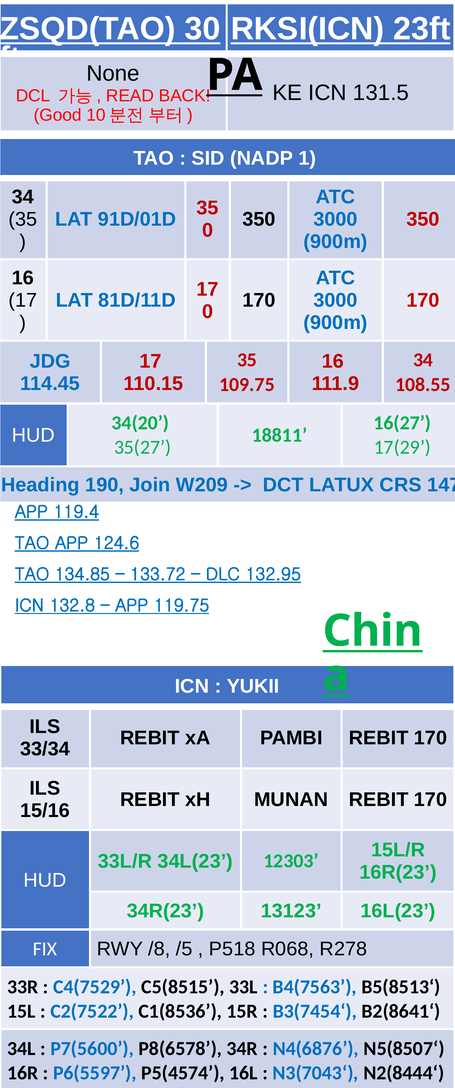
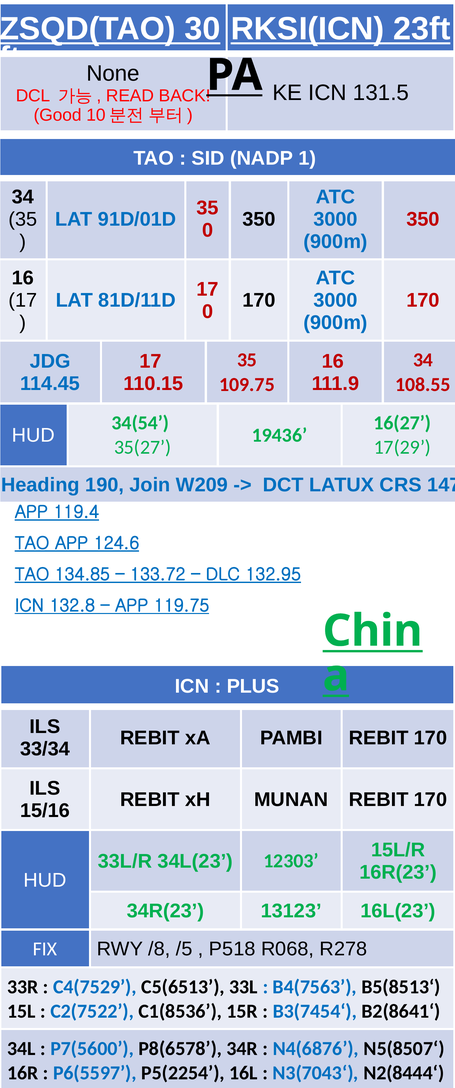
34(20: 34(20 -> 34(54 (140, 423)
18811: 18811 -> 19436 (280, 436)
YUKII: YUKII -> PLUS (253, 687)
C5(8515: C5(8515 -> C5(6513 (183, 987)
P5(4574: P5(4574 -> P5(2254 (183, 1074)
